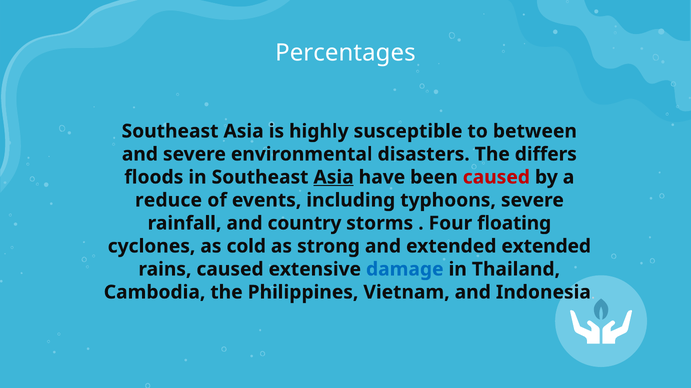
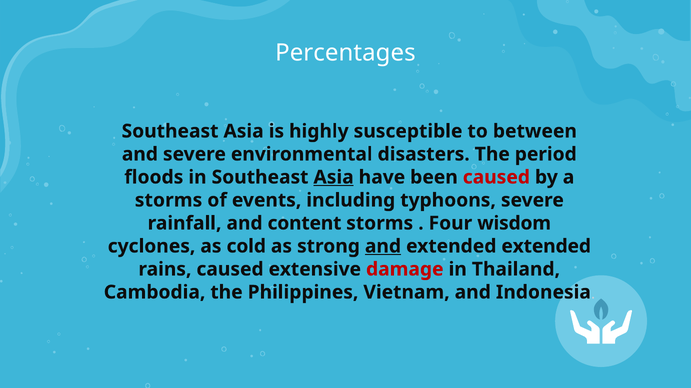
differs: differs -> period (546, 154)
reduce: reduce -> storms (169, 201)
country: country -> content (305, 224)
floating: floating -> wisdom (514, 224)
and underline: none -> present (383, 247)
damage colour: blue -> red (405, 270)
